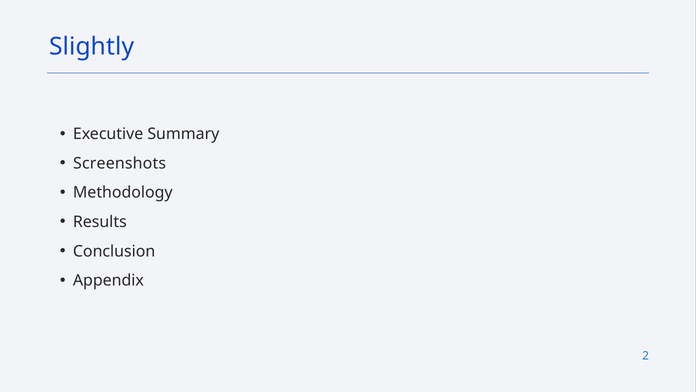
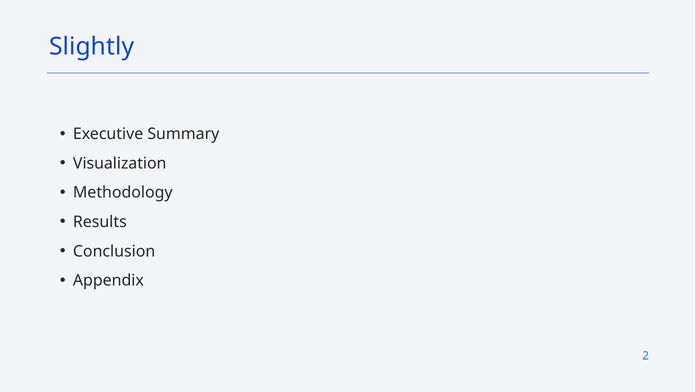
Screenshots: Screenshots -> Visualization (120, 163)
